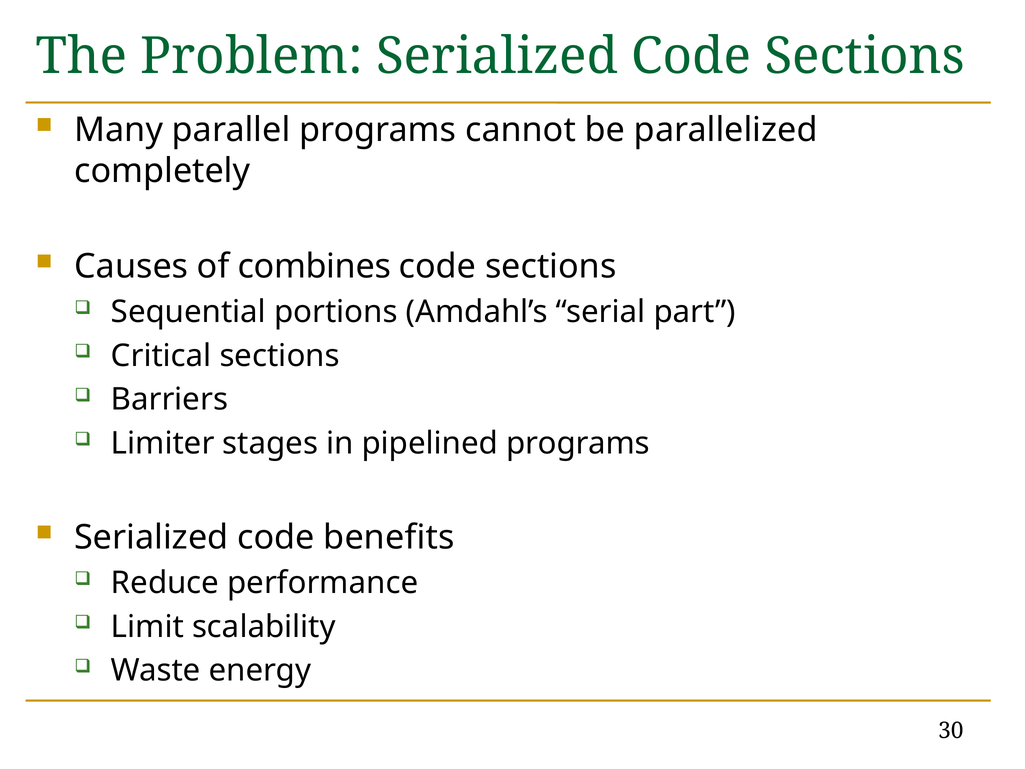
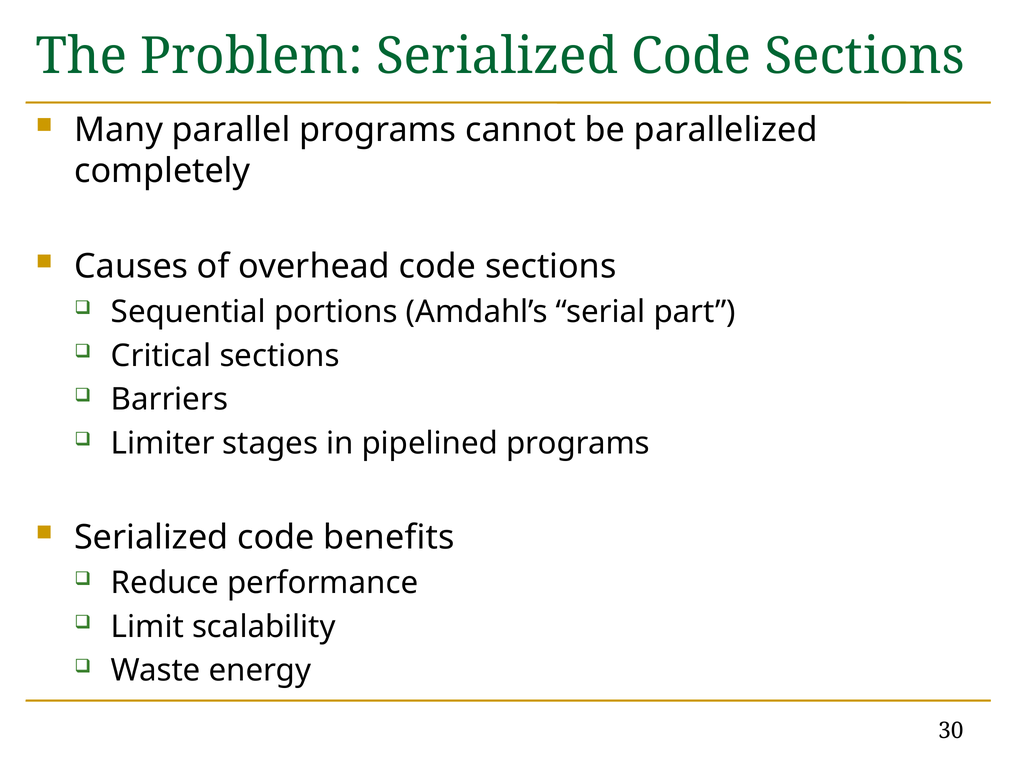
combines: combines -> overhead (314, 266)
